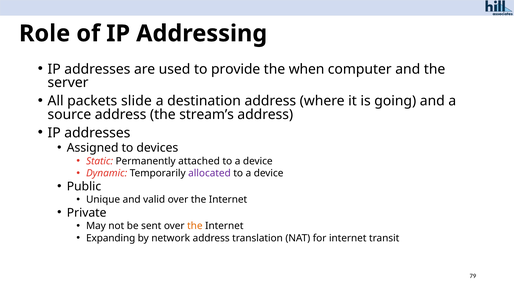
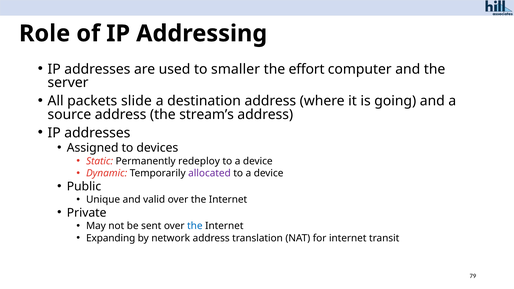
provide: provide -> smaller (236, 69)
when: when -> effort (307, 69)
attached: attached -> redeploy (199, 161)
the colour: orange -> blue (195, 226)
